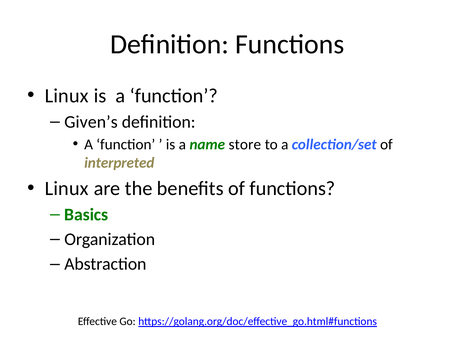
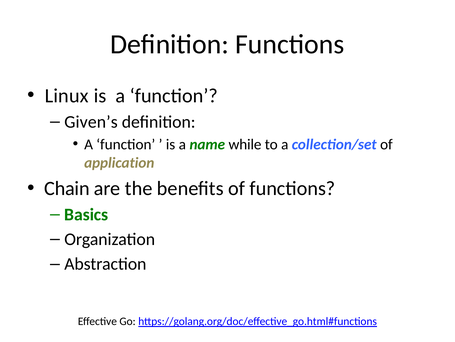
store: store -> while (245, 144)
interpreted: interpreted -> application (119, 162)
Linux: Linux -> Chain (67, 188)
